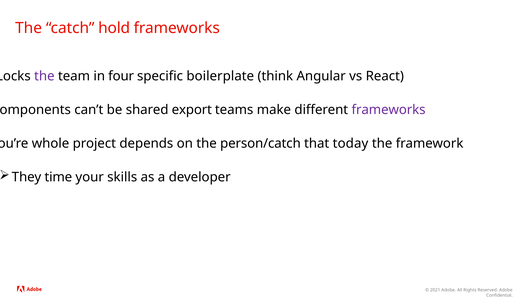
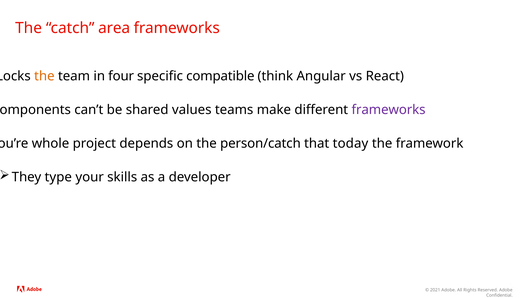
hold: hold -> area (114, 28)
the colour: purple -> orange (44, 76)
boilerplate: boilerplate -> compatible (220, 76)
export: export -> values (192, 110)
time: time -> type (58, 177)
